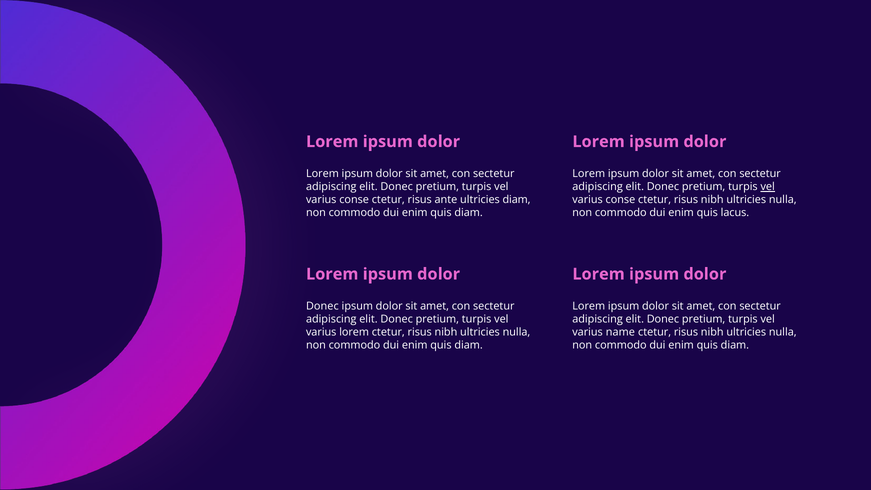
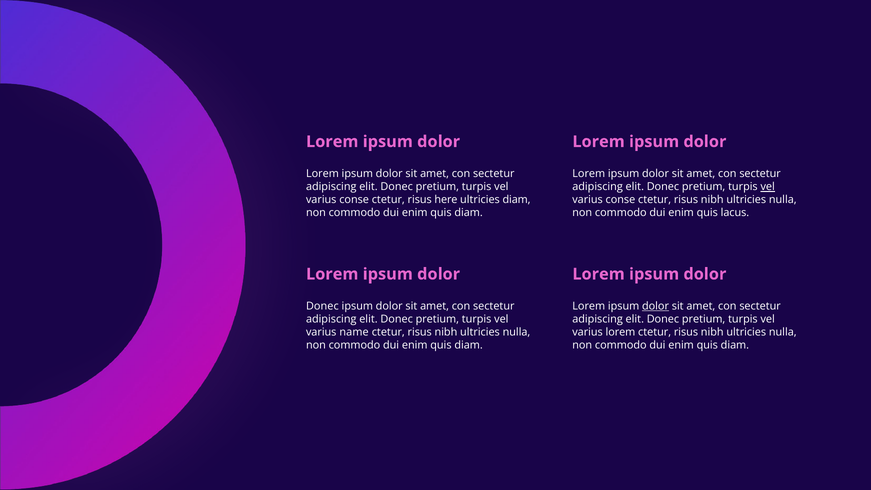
ante: ante -> here (446, 200)
dolor underline: none -> present (655, 306)
varius lorem: lorem -> name (354, 332)
varius name: name -> lorem (620, 332)
